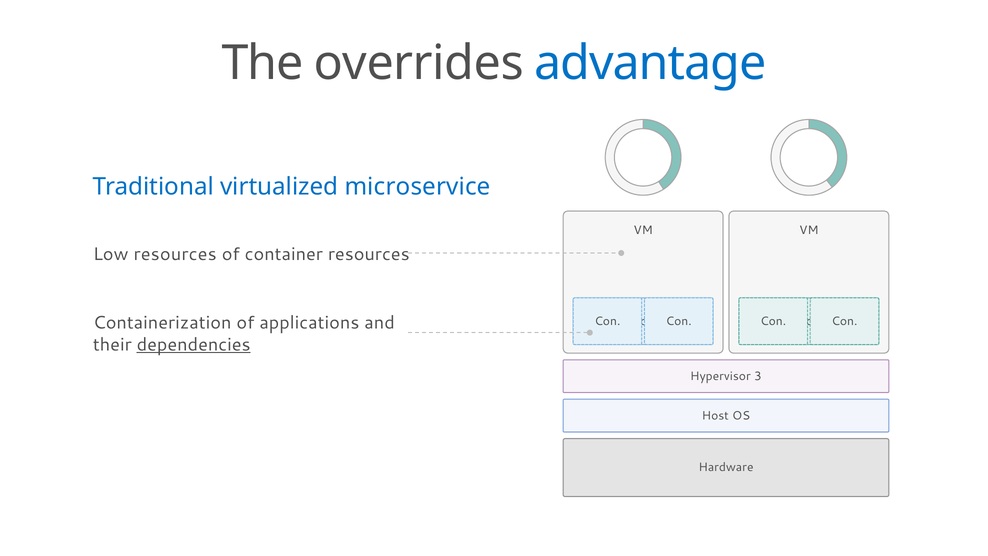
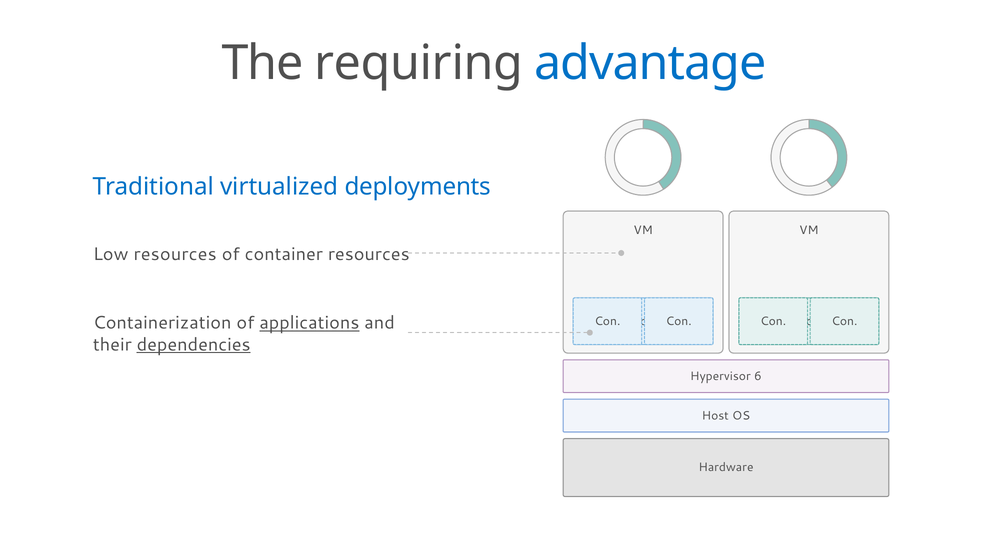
overrides: overrides -> requiring (419, 63)
microservice: microservice -> deployments (418, 186)
applications underline: none -> present (309, 323)
3: 3 -> 6 (758, 376)
